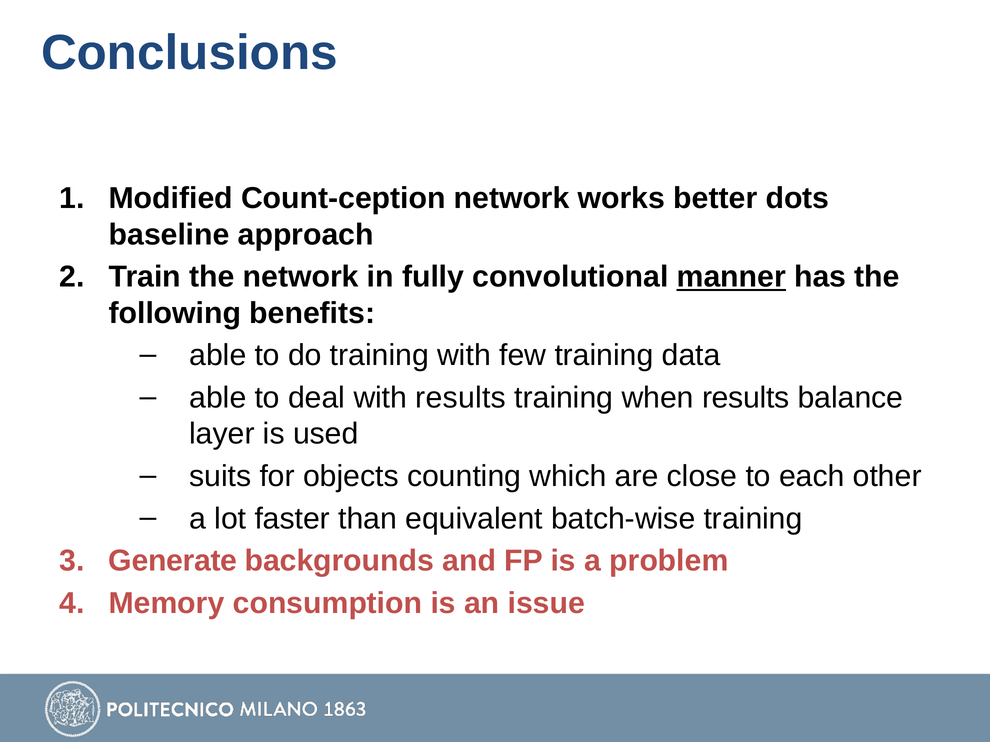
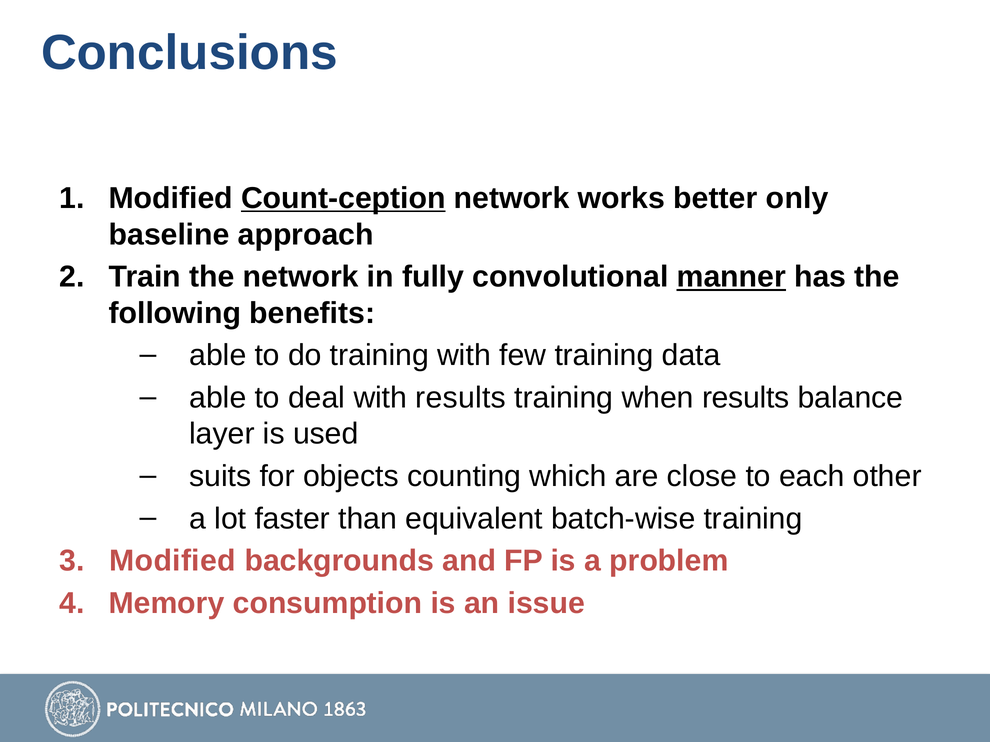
Count-ception underline: none -> present (343, 198)
dots: dots -> only (797, 198)
Generate: Generate -> Modified (172, 561)
